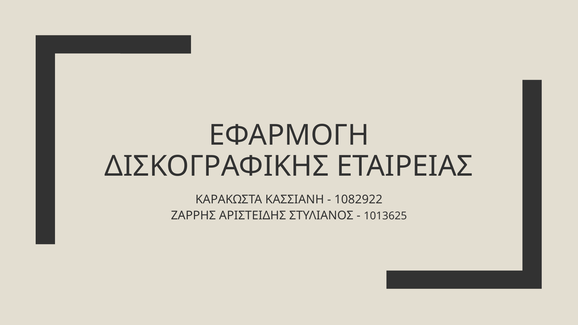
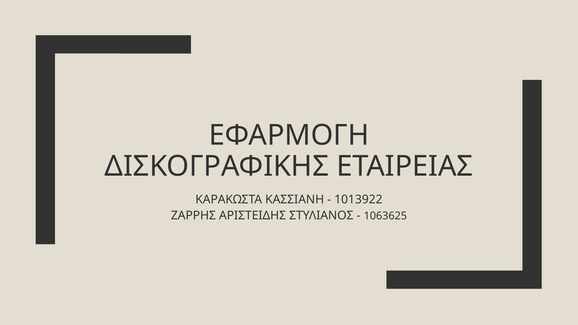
1082922: 1082922 -> 1013922 (358, 200)
1013625: 1013625 -> 1063625 (385, 216)
